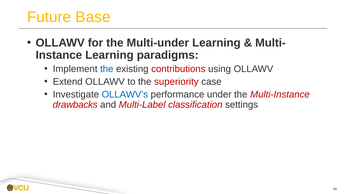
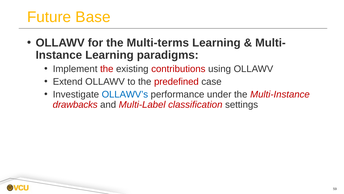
Multi-under: Multi-under -> Multi-terms (158, 43)
the colour: blue -> red (107, 69)
superiority: superiority -> predefined (176, 81)
